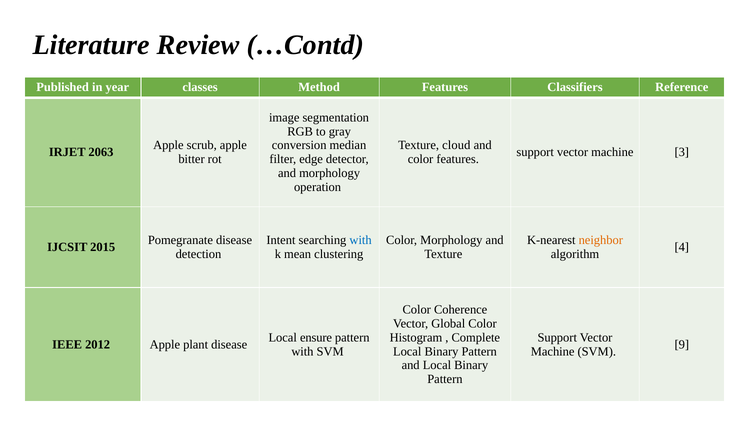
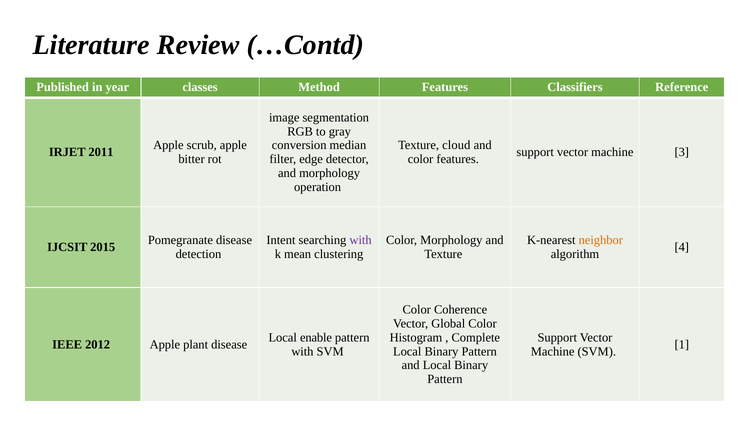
2063: 2063 -> 2011 (101, 152)
with colour: blue -> purple (361, 240)
ensure: ensure -> enable (316, 337)
9: 9 -> 1 (682, 344)
